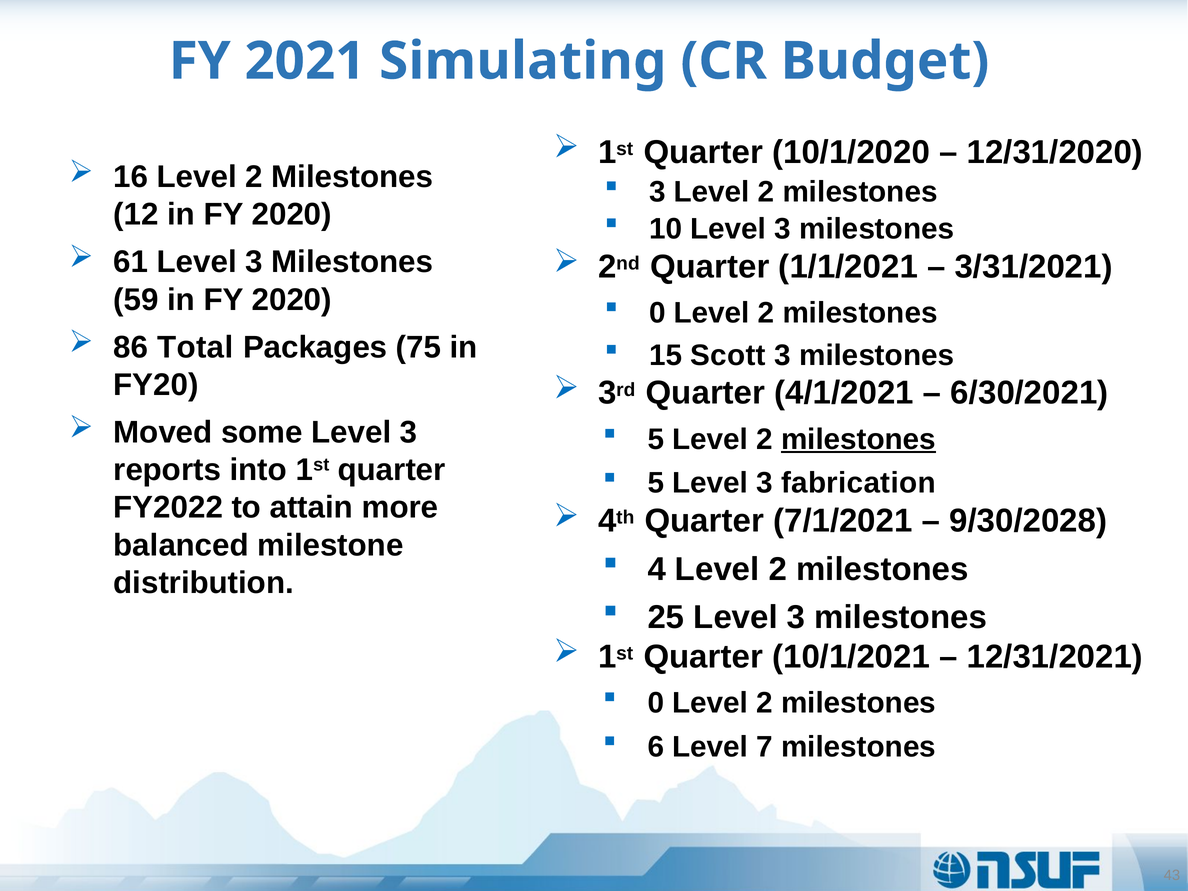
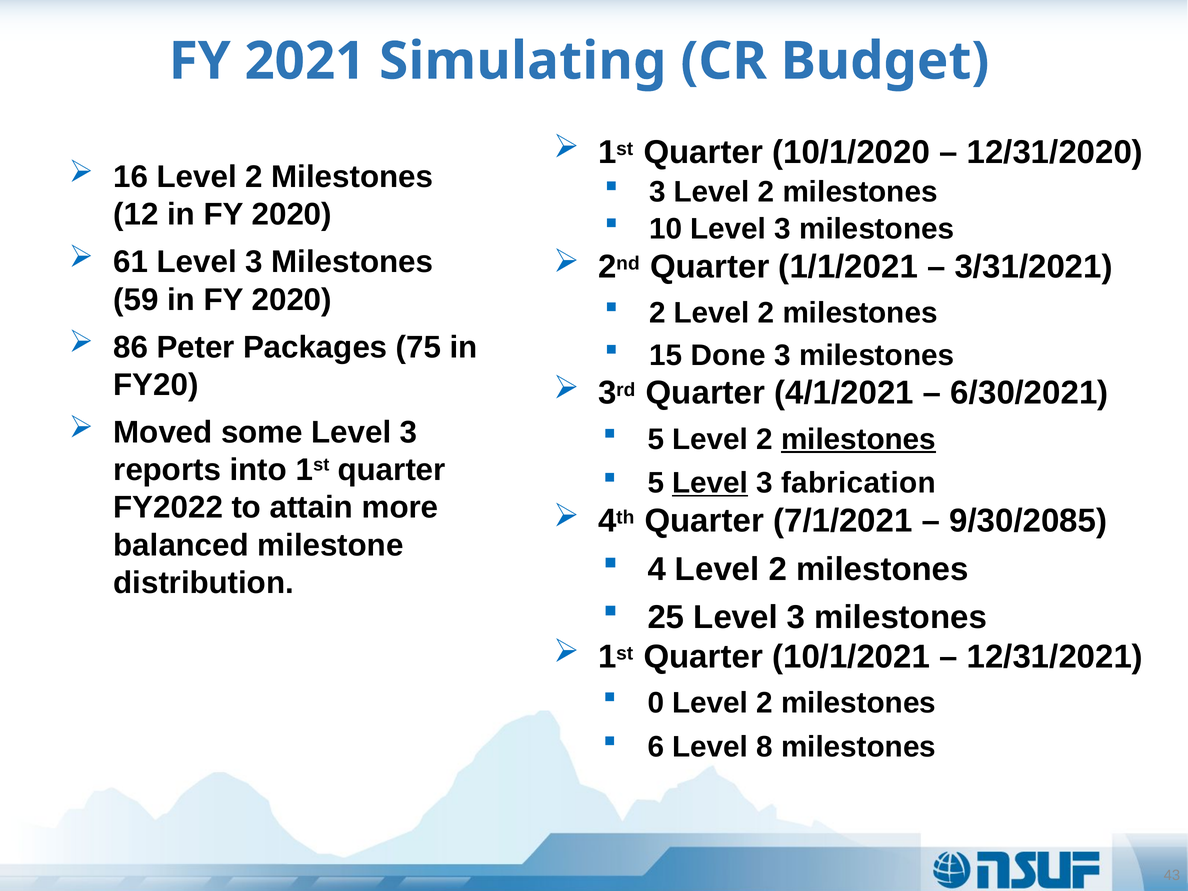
0: 0 -> 2 (657, 313)
Total: Total -> Peter (196, 347)
Scott: Scott -> Done (728, 355)
Level underline: none -> present (710, 483)
9/30/2028: 9/30/2028 -> 9/30/2085 (1028, 521)
7: 7 -> 8 (765, 747)
